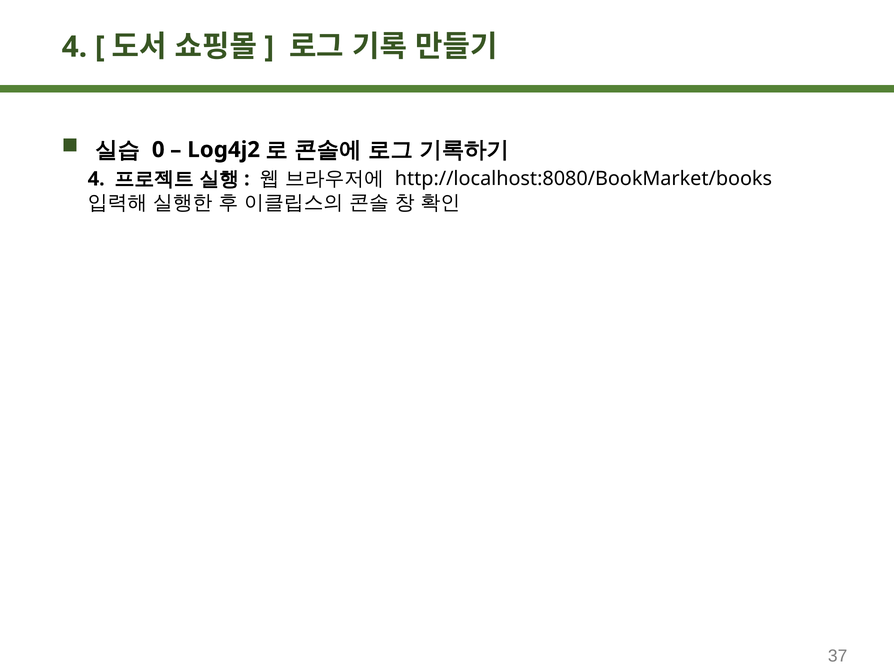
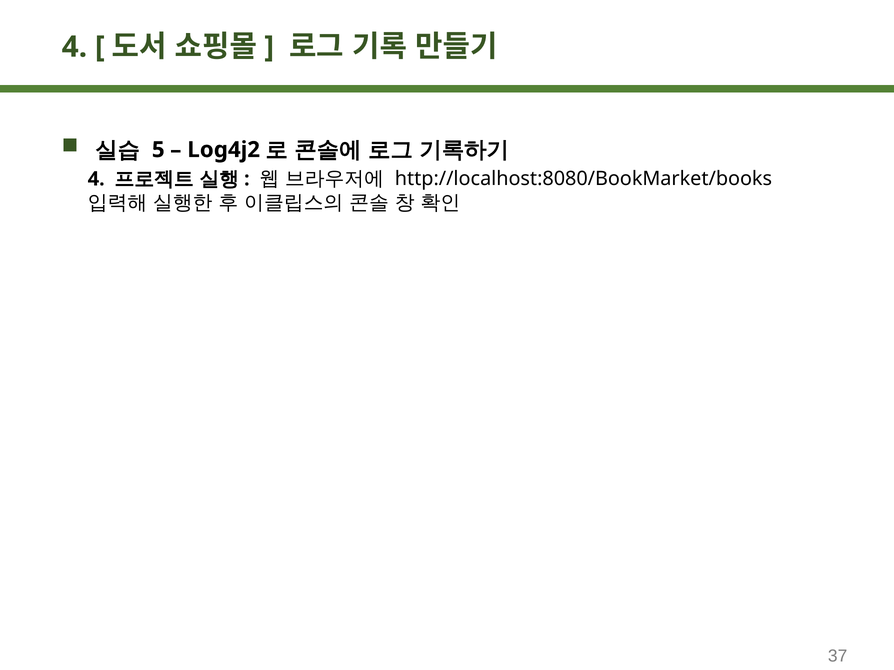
0: 0 -> 5 (158, 150)
